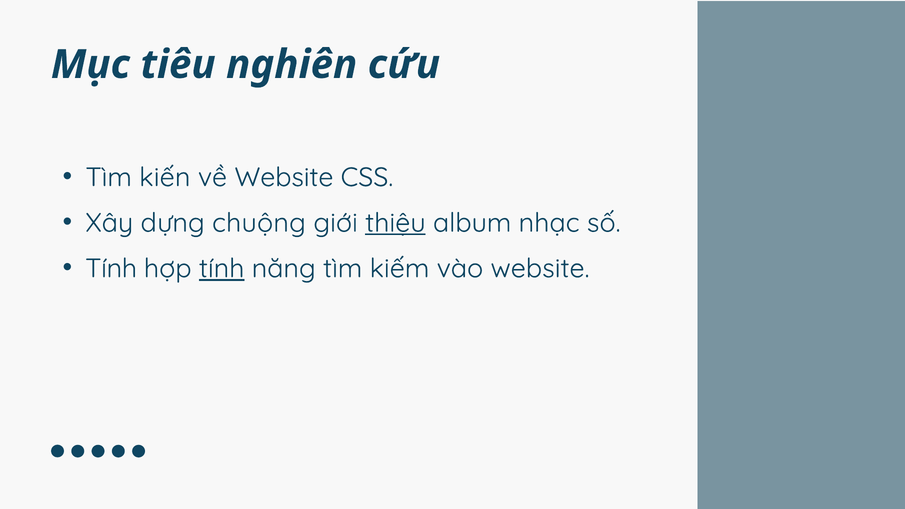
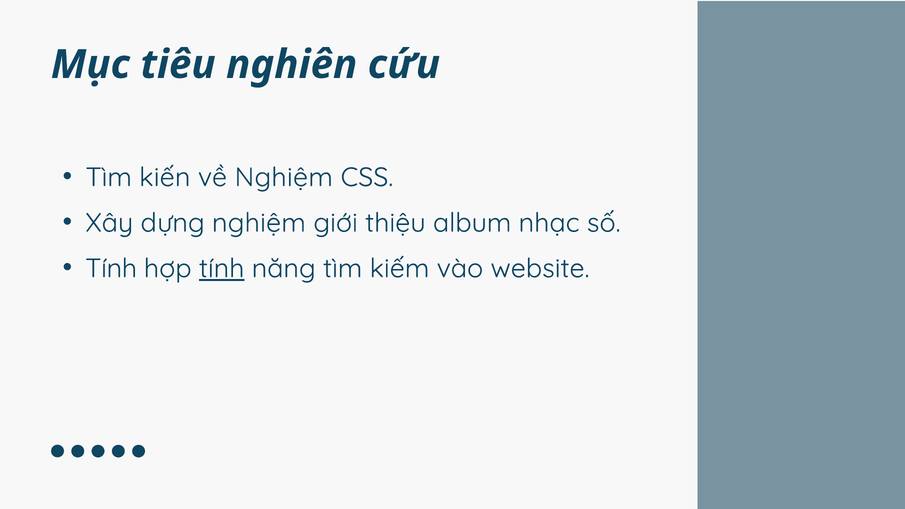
về Website: Website -> Nghiệm (284, 177)
dựng chuộng: chuộng -> nghiệm (259, 223)
thiệu underline: present -> none (395, 223)
